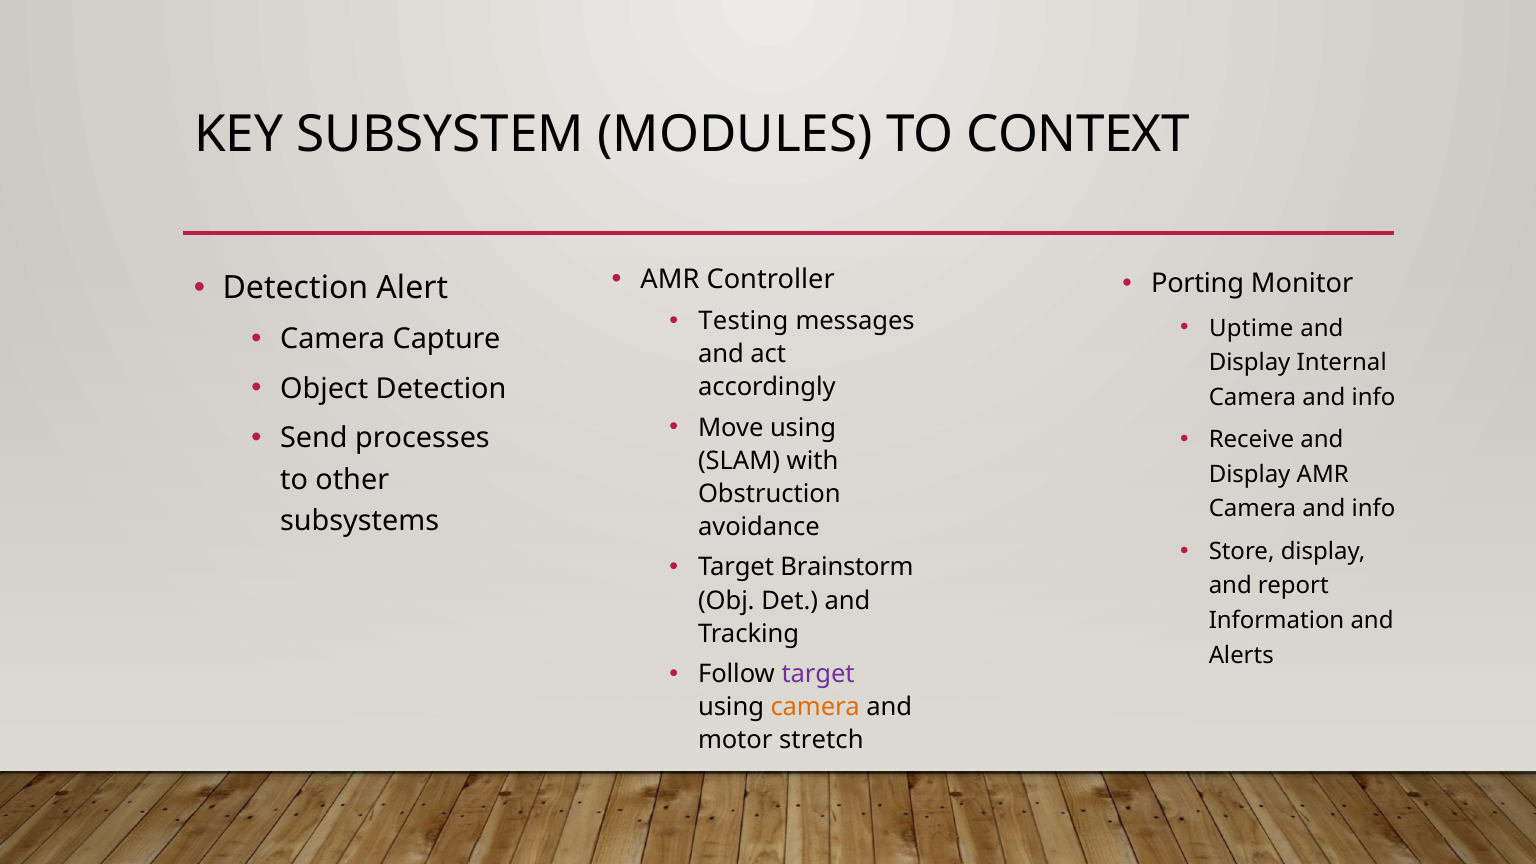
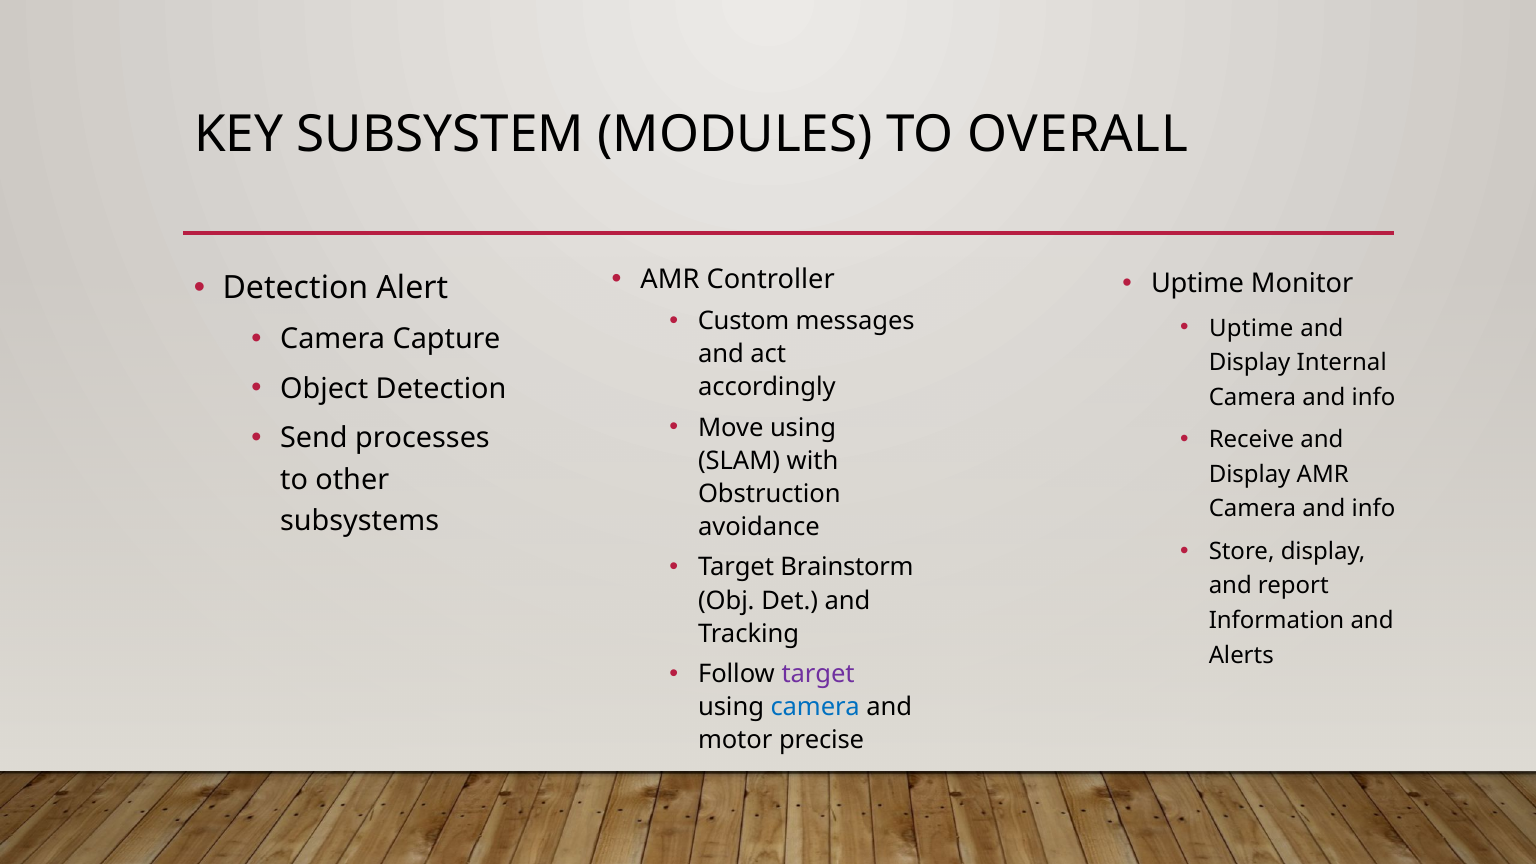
CONTEXT: CONTEXT -> OVERALL (1078, 135)
Porting: Porting -> Uptime (1198, 284)
Testing: Testing -> Custom (744, 321)
camera colour: orange -> blue (815, 707)
stretch: stretch -> precise (822, 740)
